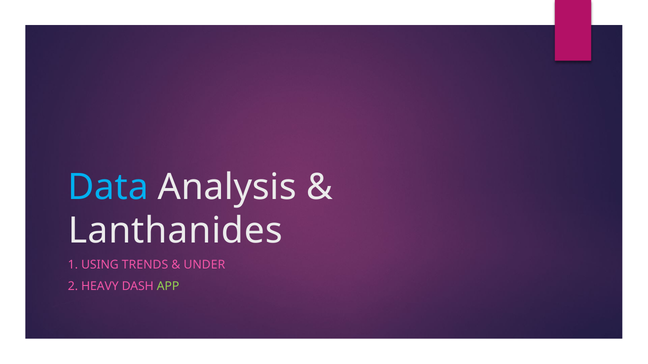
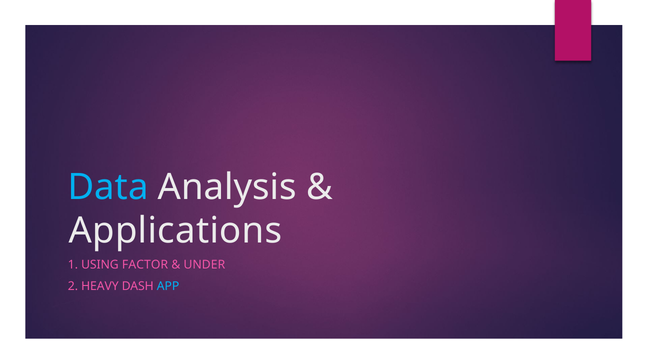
Lanthanides: Lanthanides -> Applications (175, 231)
TRENDS: TRENDS -> FACTOR (145, 265)
APP colour: light green -> light blue (168, 287)
